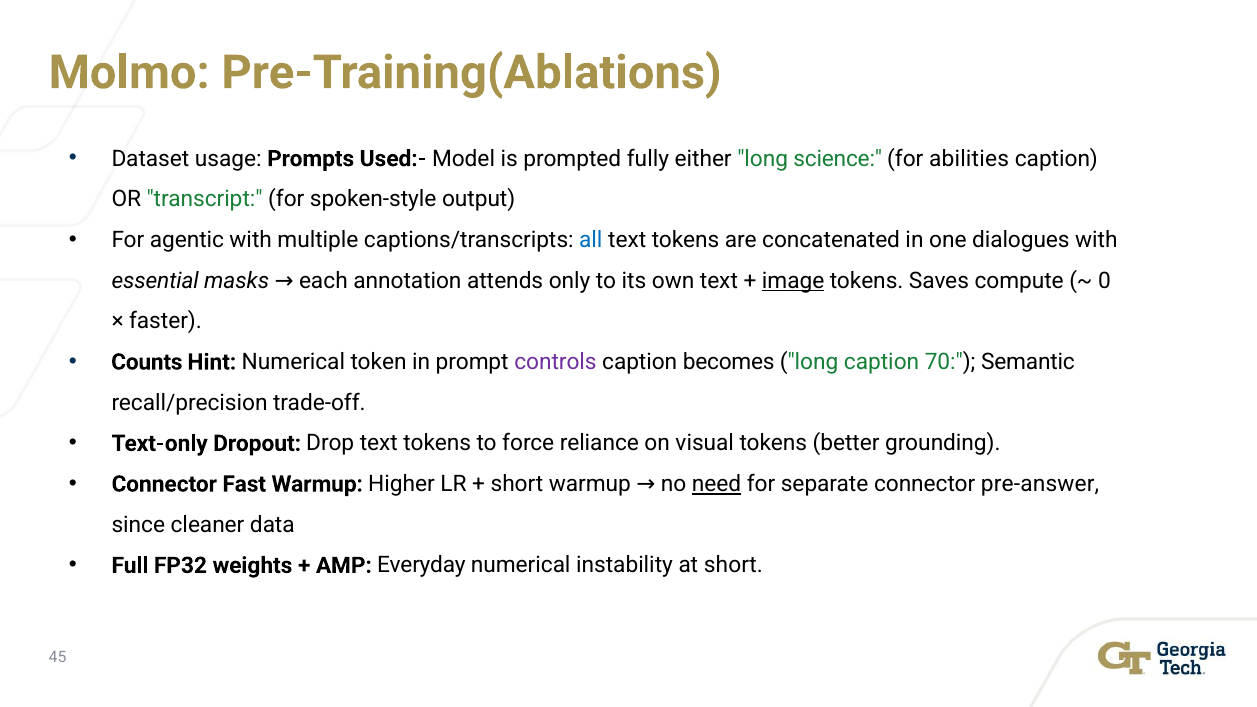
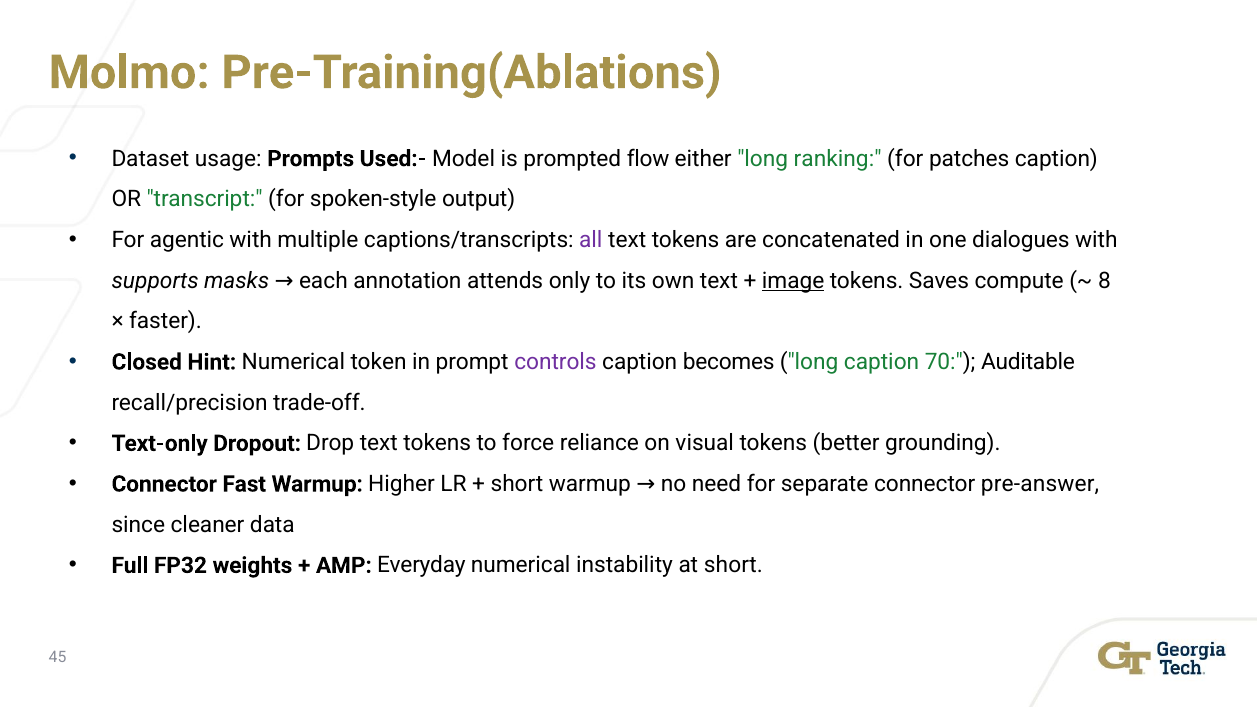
fully: fully -> flow (648, 159)
science: science -> ranking (838, 159)
abilities: abilities -> patches (969, 159)
all colour: blue -> purple (591, 240)
essential: essential -> supports (155, 281)
0: 0 -> 8 (1105, 281)
Counts: Counts -> Closed (147, 362)
Semantic: Semantic -> Auditable (1028, 362)
need underline: present -> none (717, 484)
